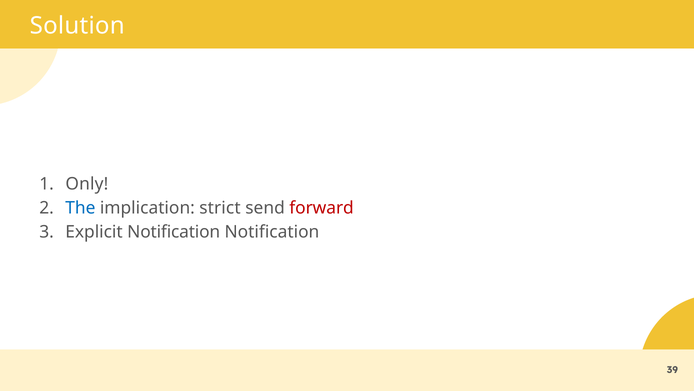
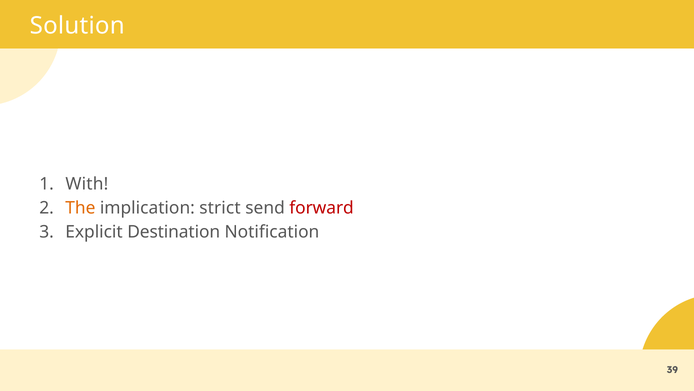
Only: Only -> With (87, 184)
The colour: blue -> orange (80, 208)
Explicit Notification: Notification -> Destination (174, 231)
